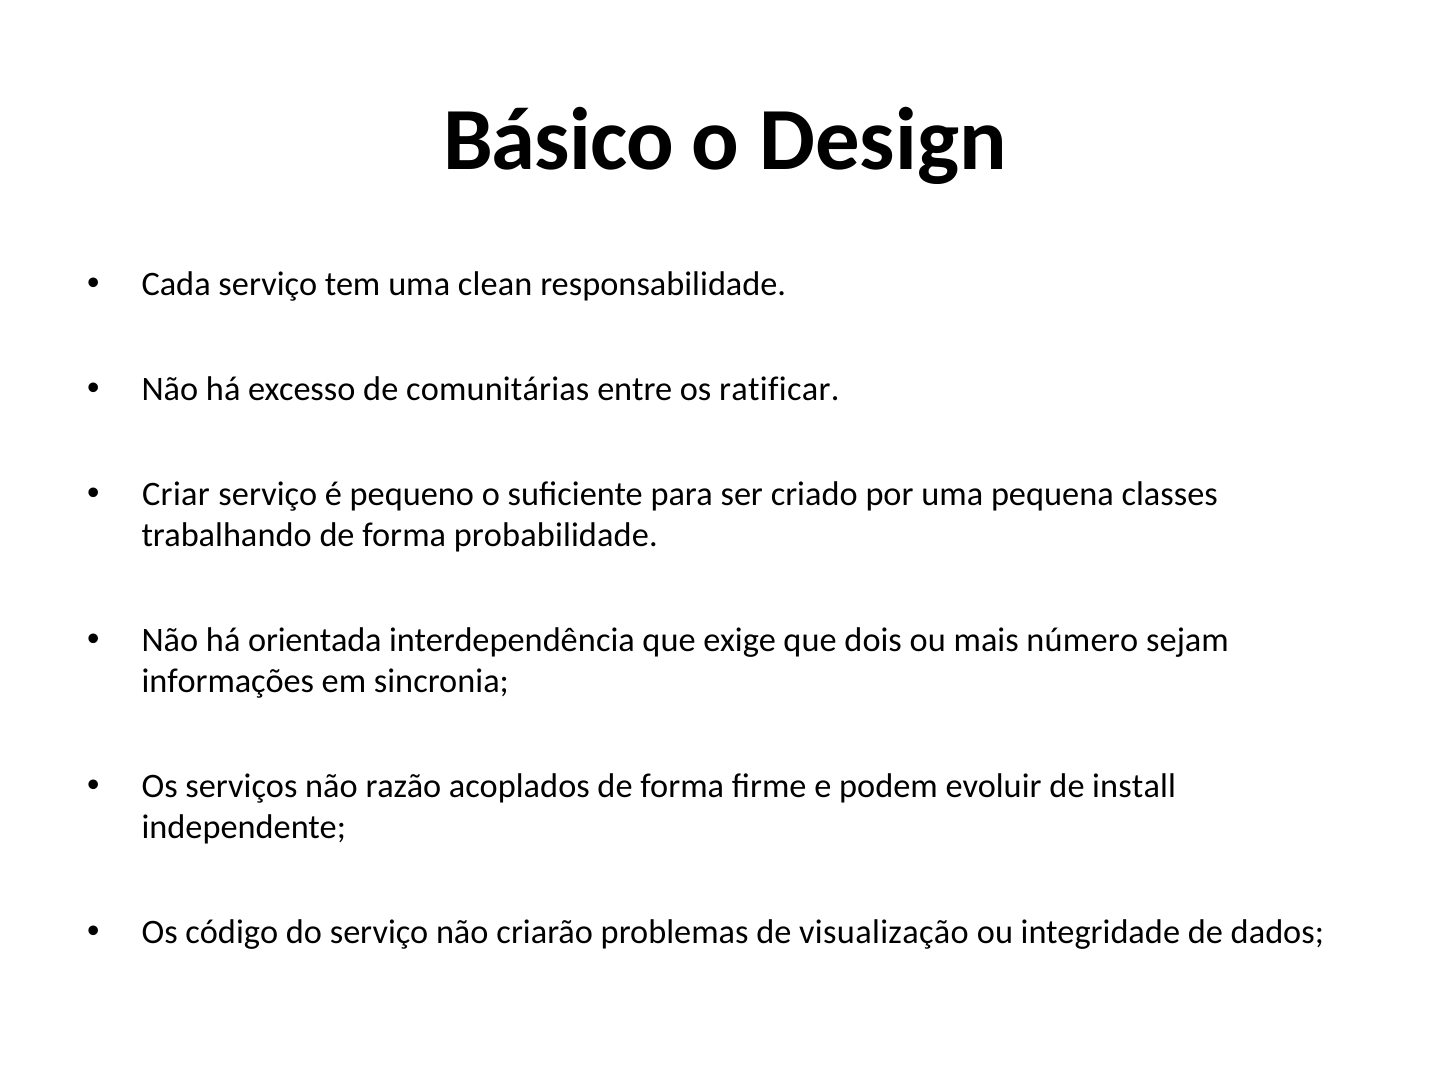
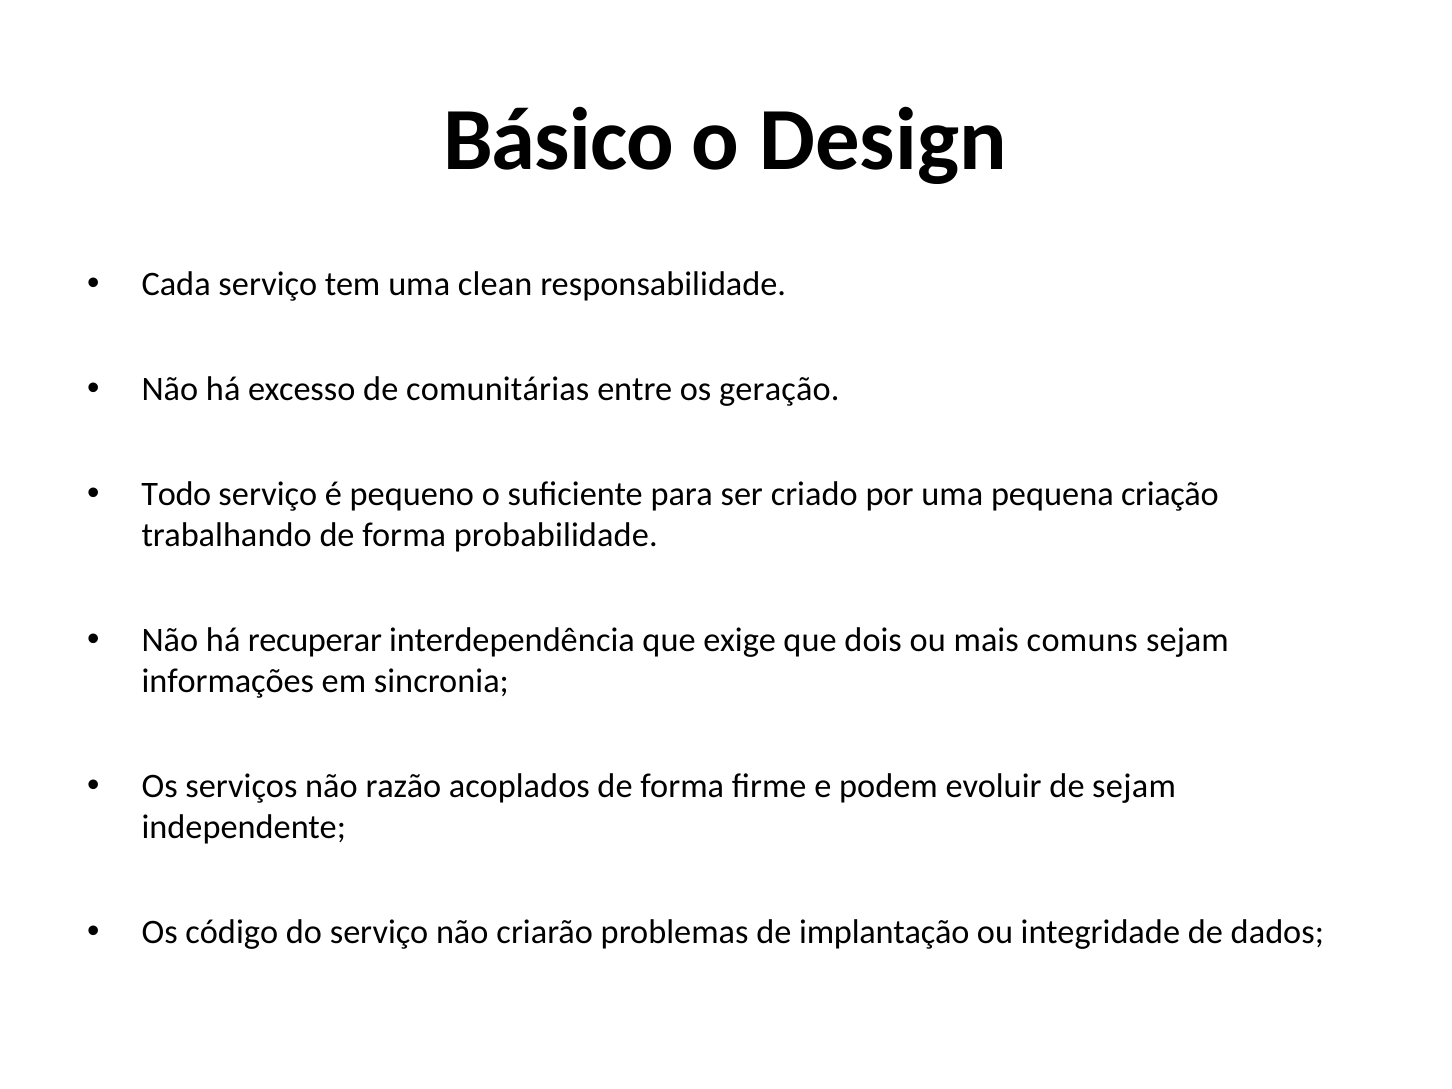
ratificar: ratificar -> geração (779, 389)
Criar: Criar -> Todo (176, 494)
classes: classes -> criação (1170, 494)
orientada: orientada -> recuperar (315, 640)
número: número -> comuns (1082, 640)
de install: install -> sejam (1134, 786)
visualização: visualização -> implantação (884, 933)
